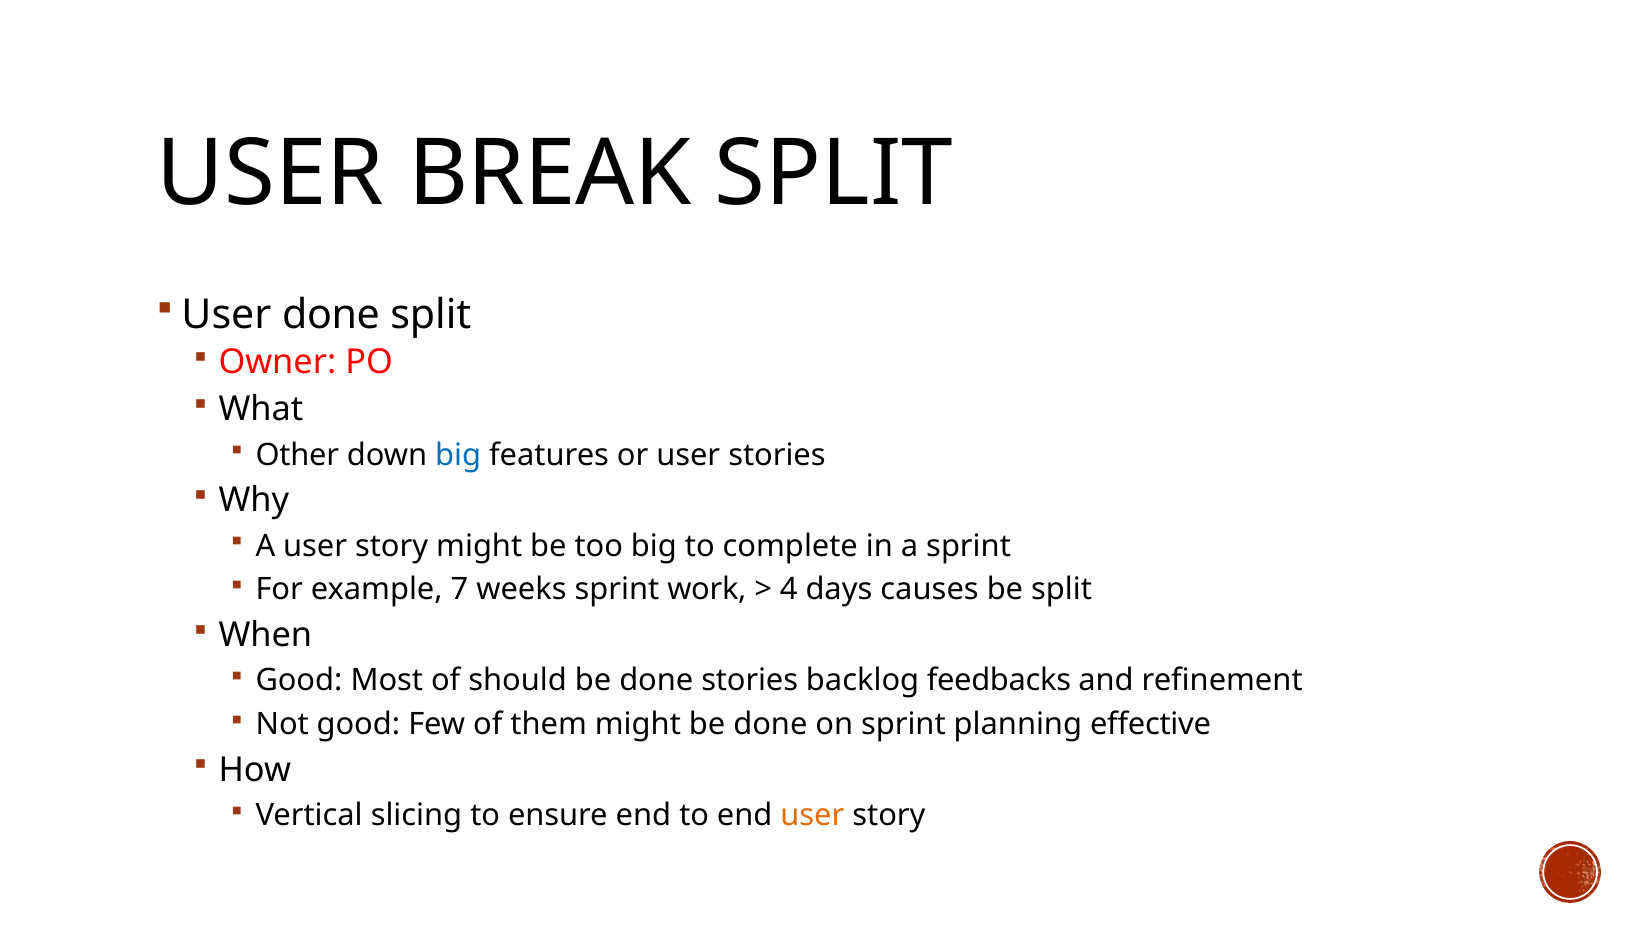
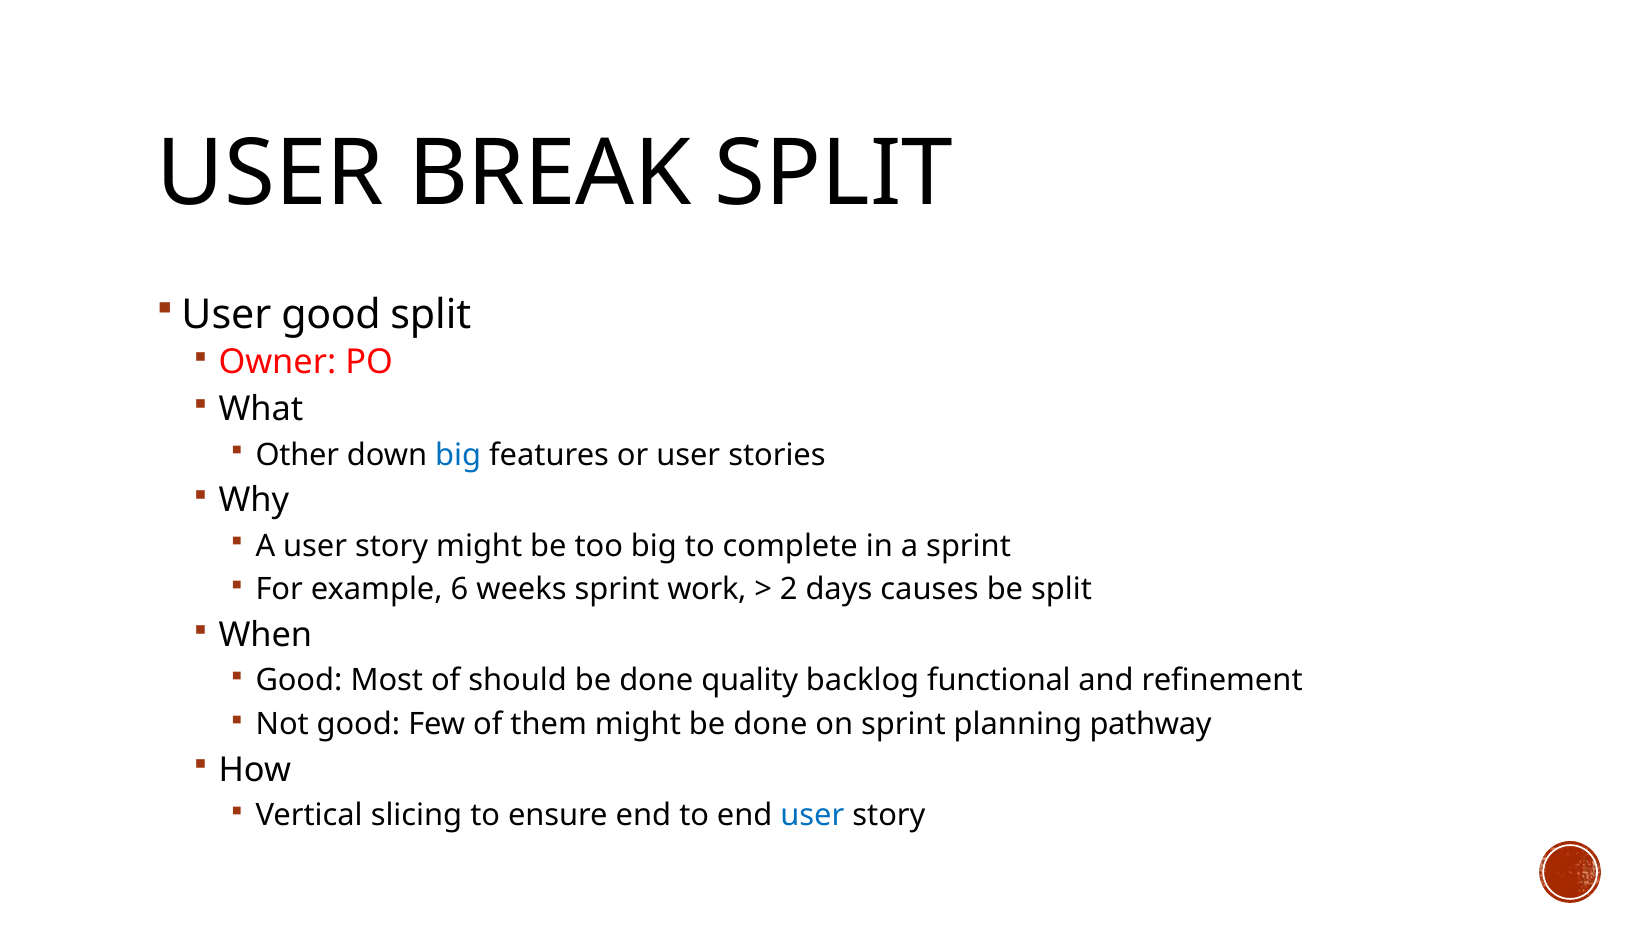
User done: done -> good (331, 315)
7: 7 -> 6 (459, 590)
4: 4 -> 2 (789, 590)
done stories: stories -> quality (750, 681)
feedbacks: feedbacks -> functional (999, 681)
effective: effective -> pathway (1151, 724)
user colour: orange -> blue (812, 815)
